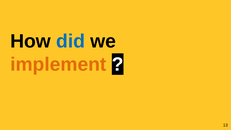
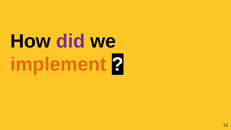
did colour: blue -> purple (71, 41)
